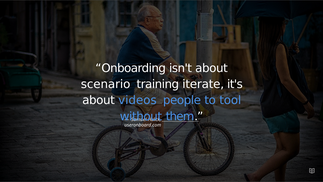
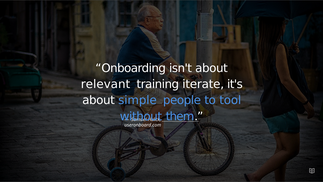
scenario: scenario -> relevant (106, 84)
videos: videos -> simple (137, 100)
